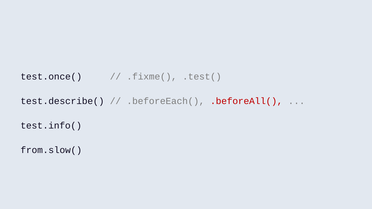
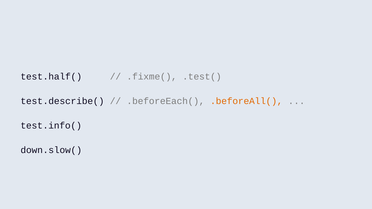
test.once(: test.once( -> test.half( (51, 77)
.beforeAll( colour: red -> orange (246, 101)
from.slow(: from.slow( -> down.slow( (51, 150)
